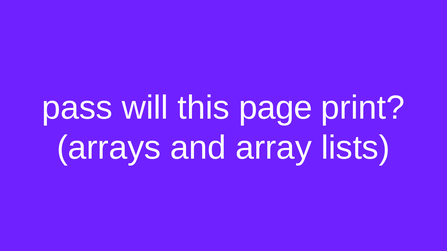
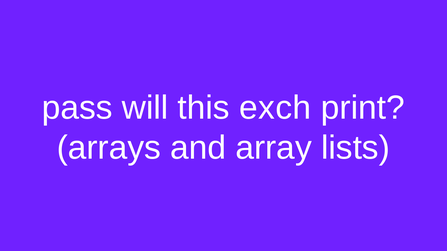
page: page -> exch (275, 108)
